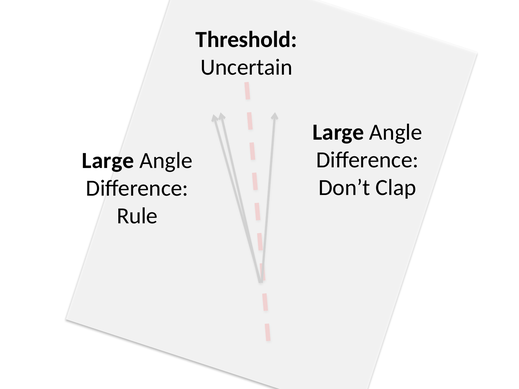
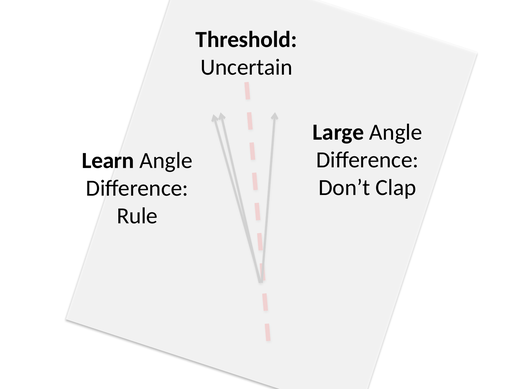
Large: Large -> Learn (108, 161)
